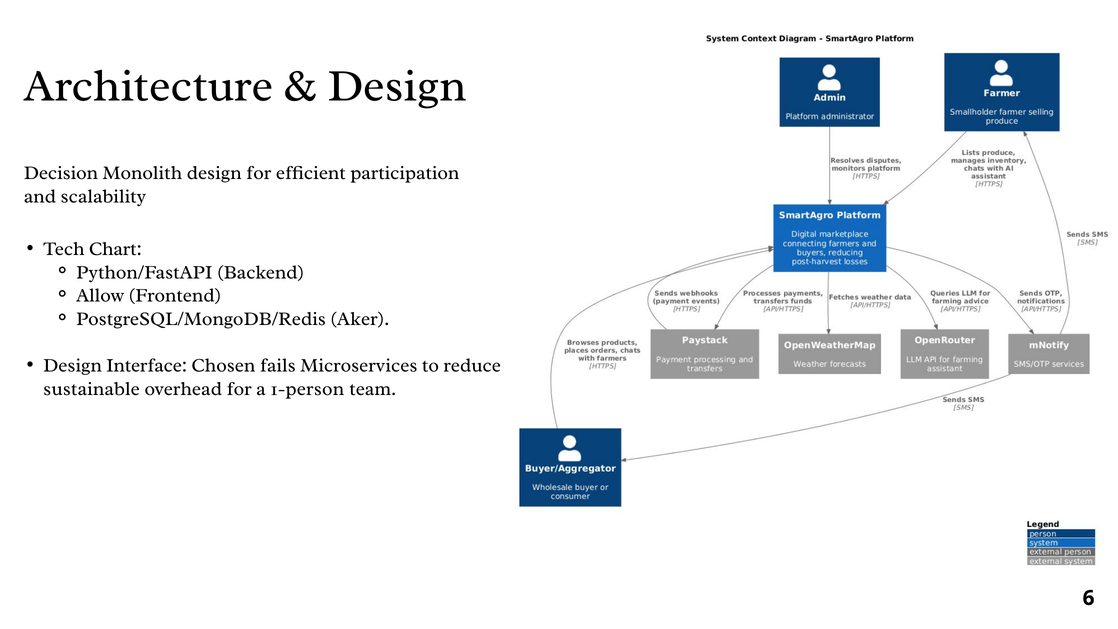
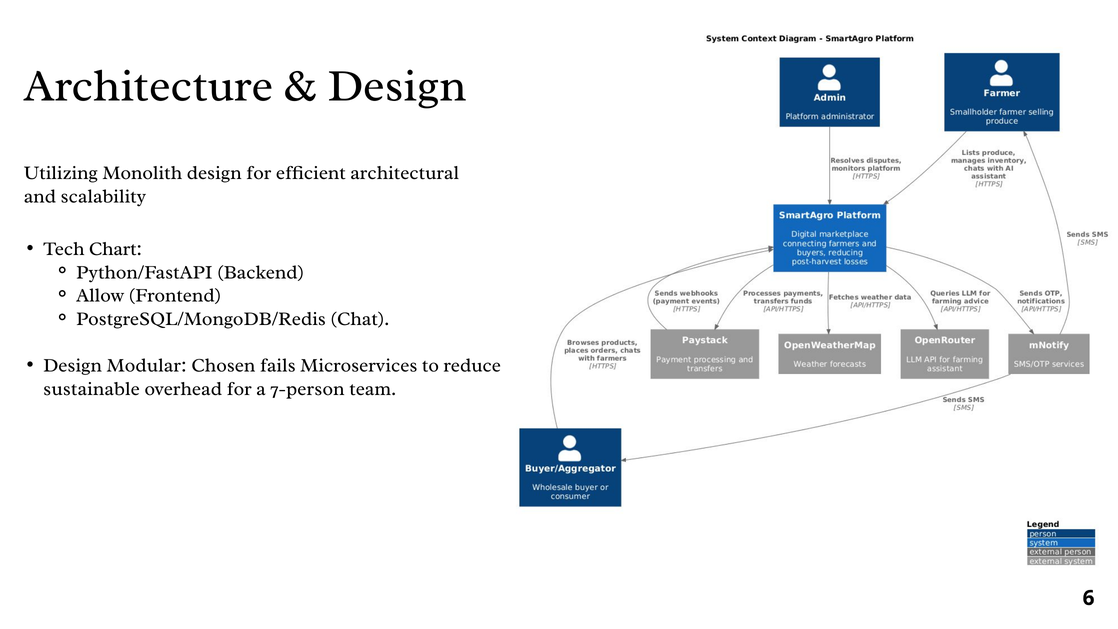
Decision: Decision -> Utilizing (61, 173)
participation: participation -> architectural (405, 173)
Aker: Aker -> Chat (360, 319)
Interface: Interface -> Modular (147, 365)
1-person: 1-person -> 7-person (307, 389)
